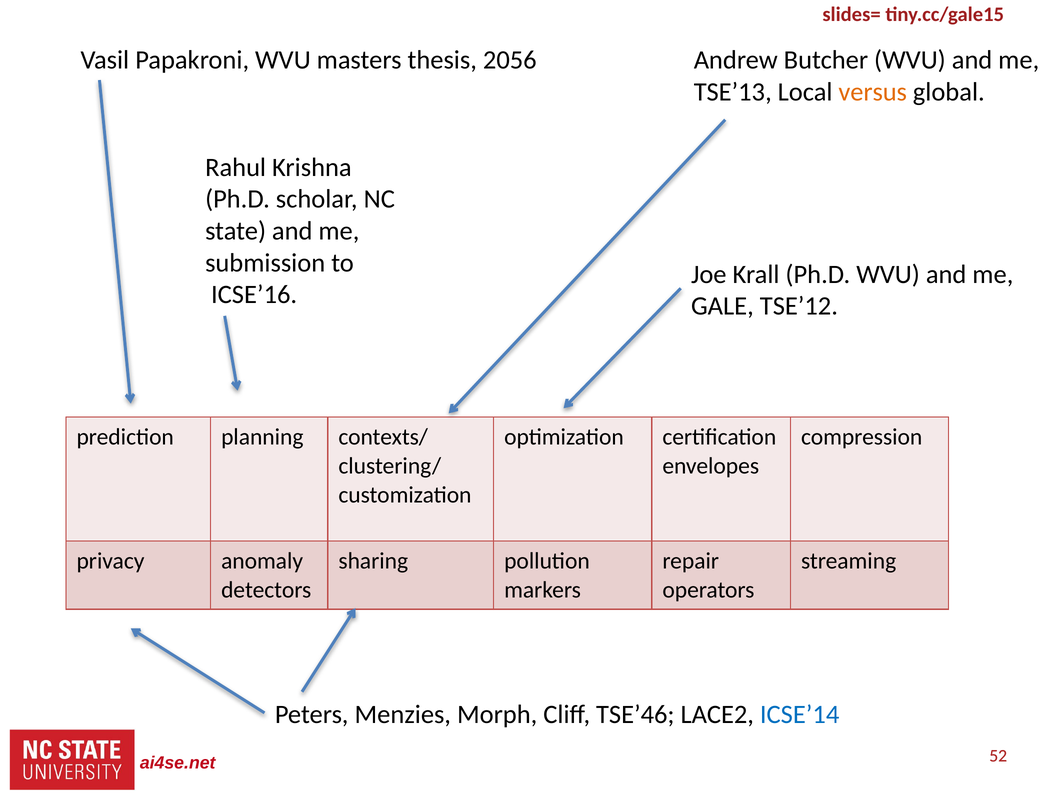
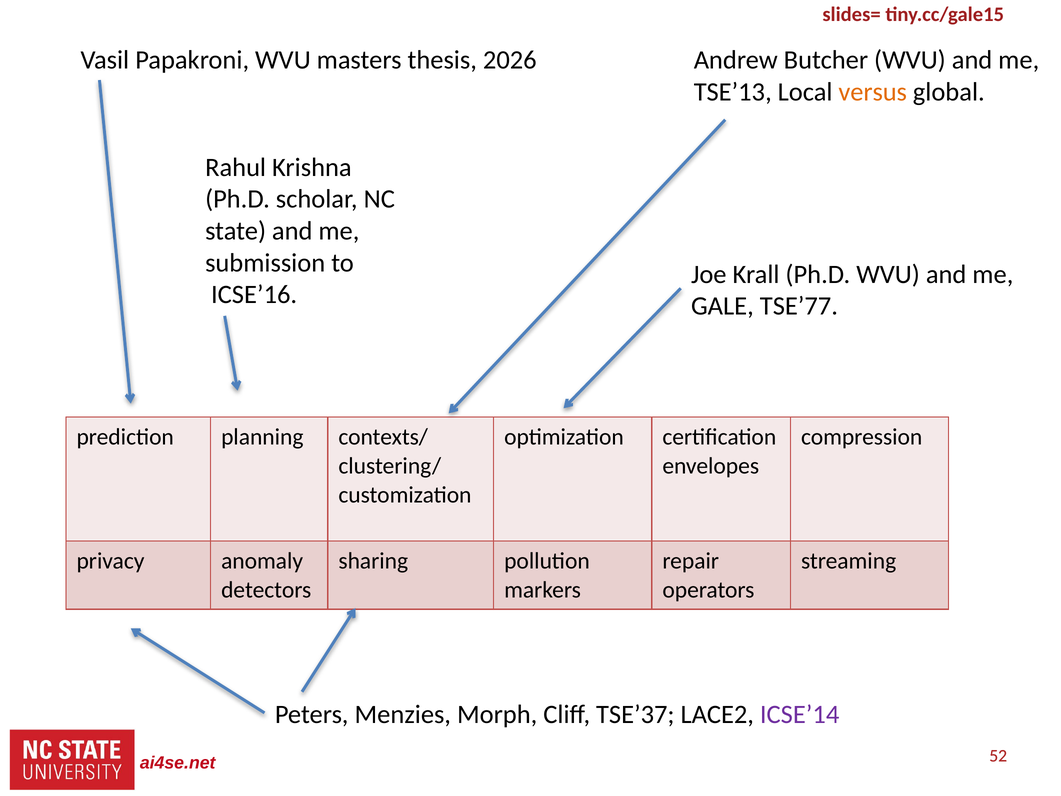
2056: 2056 -> 2026 (510, 60)
TSE’12: TSE’12 -> TSE’77 (799, 306)
TSE’46: TSE’46 -> TSE’37 (635, 714)
ICSE’14 colour: blue -> purple (800, 714)
